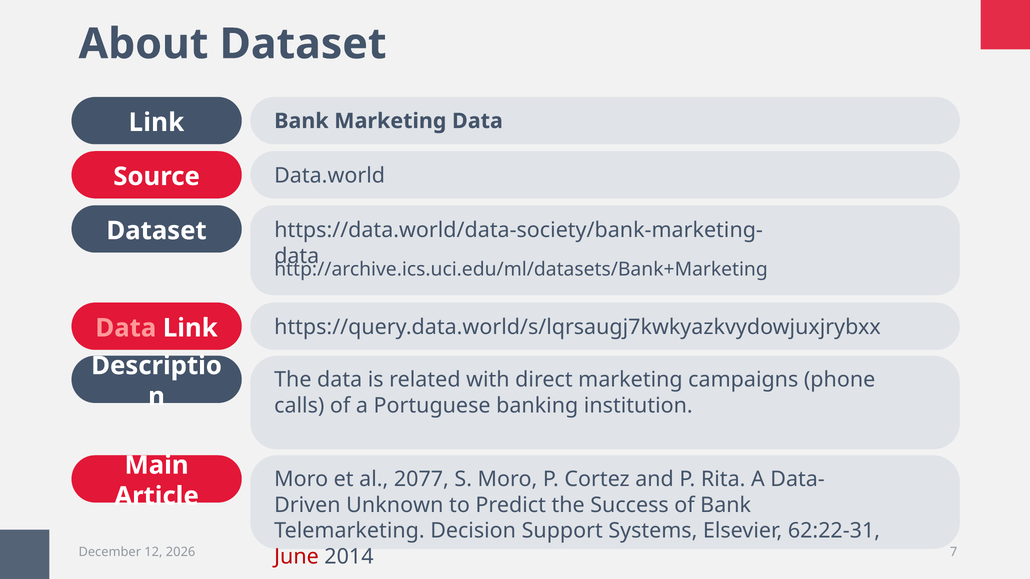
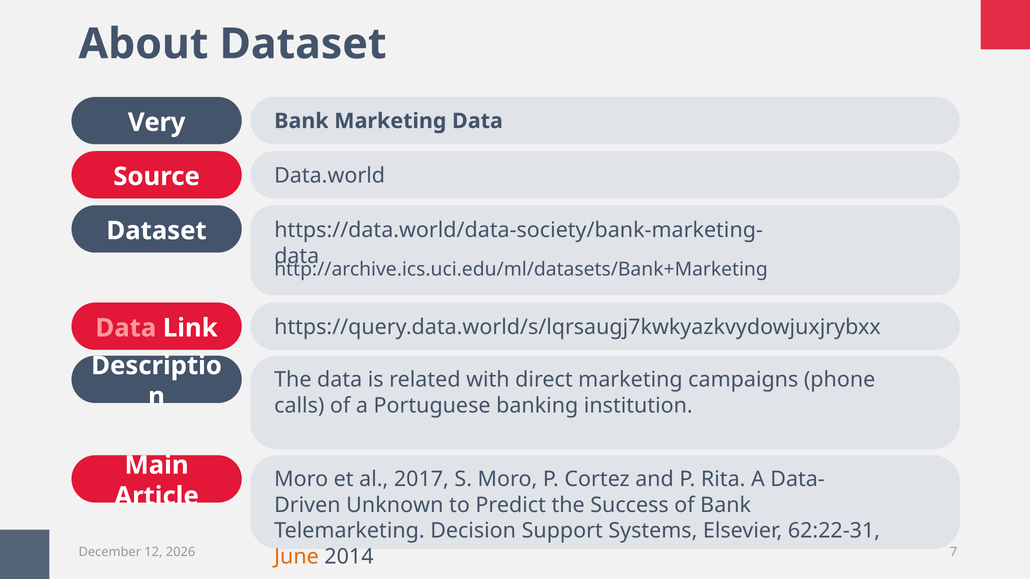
Link: Link -> Very (157, 122)
2077: 2077 -> 2017 (421, 480)
June colour: red -> orange (297, 557)
